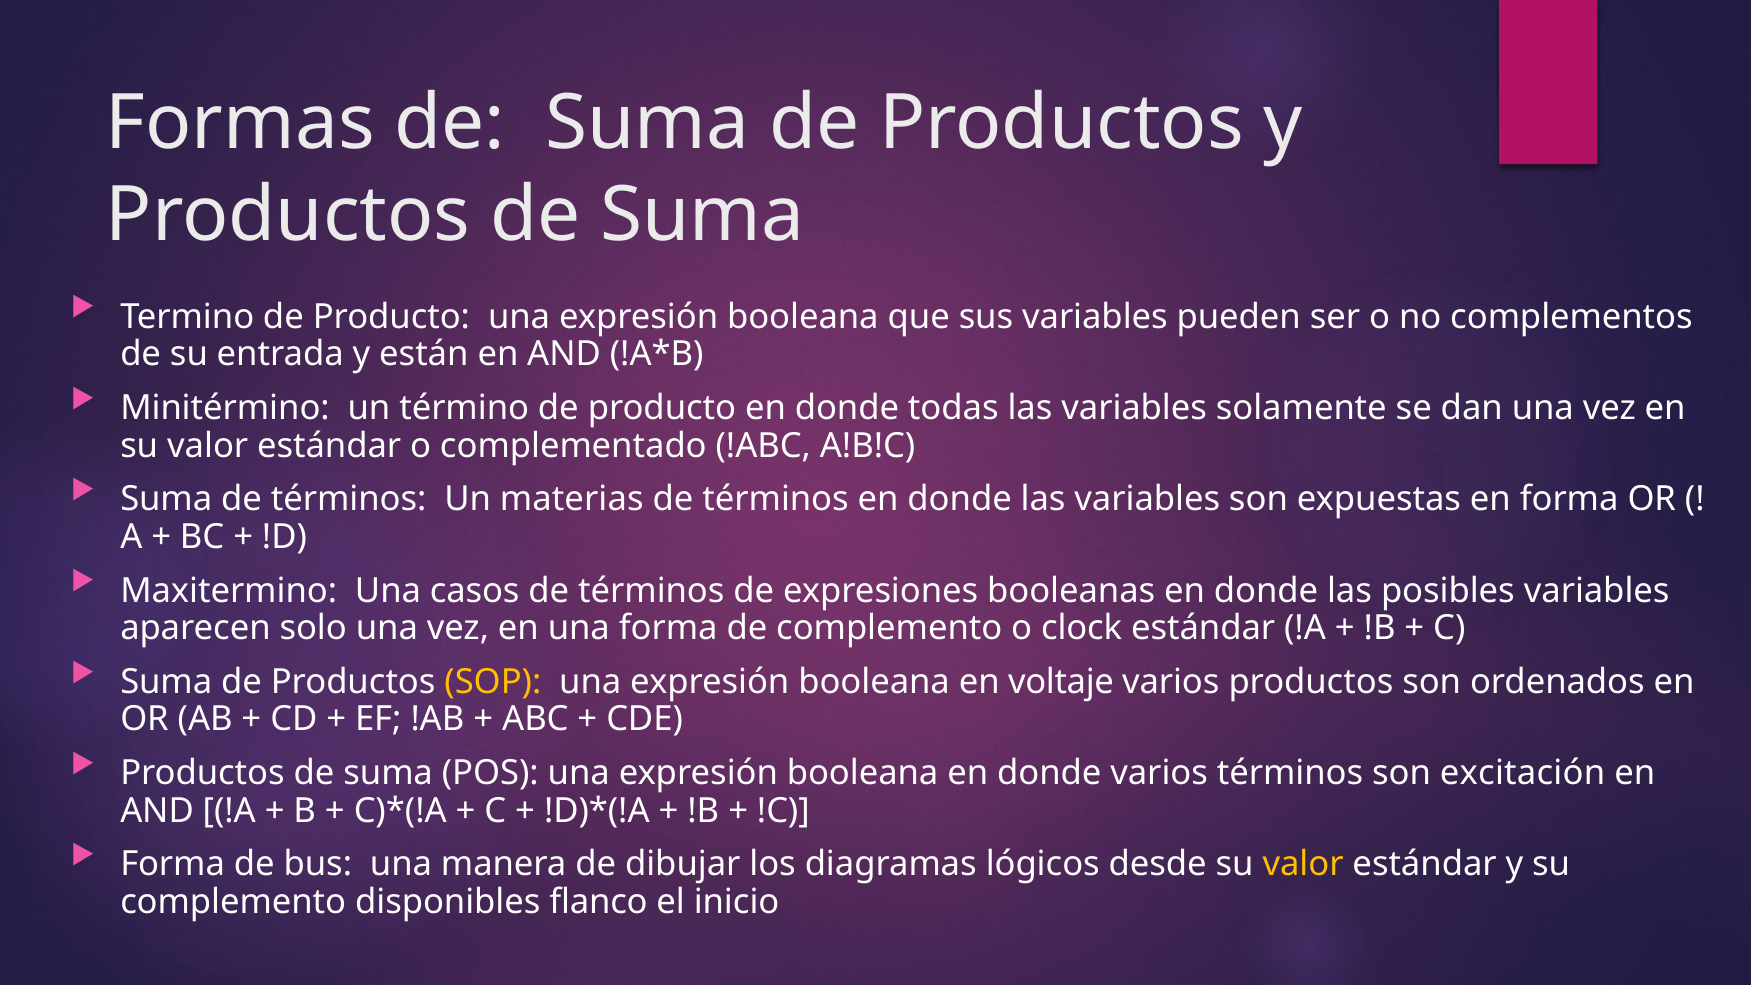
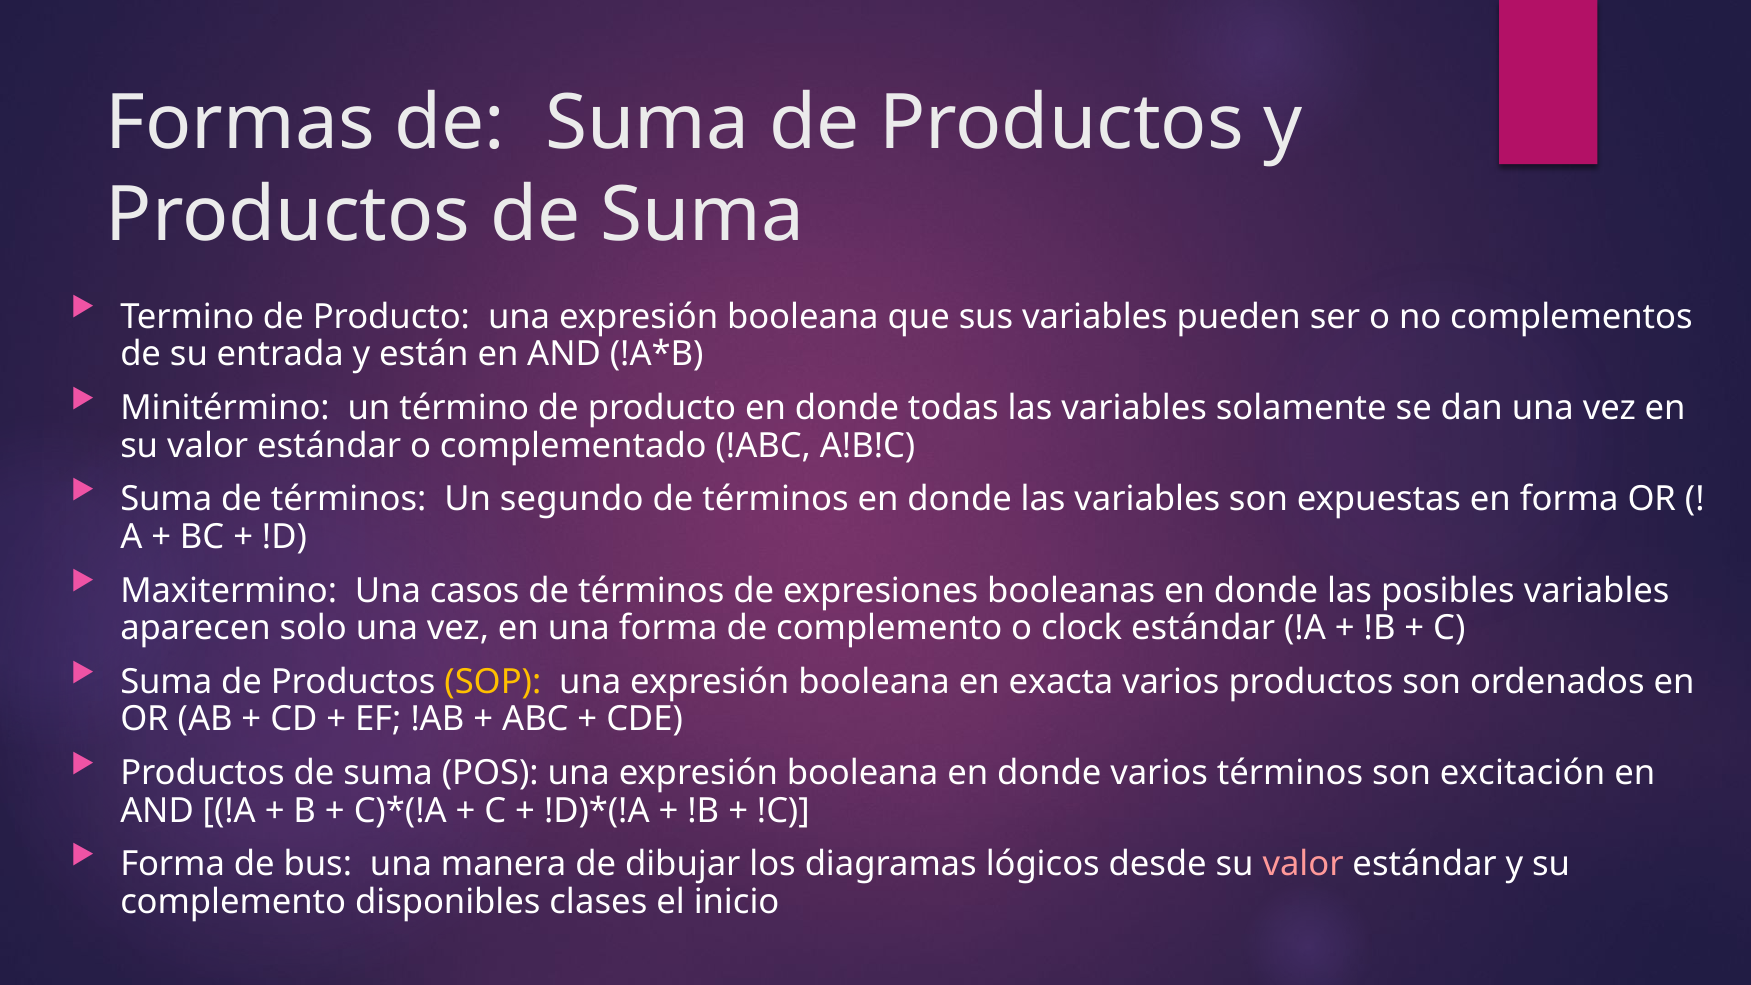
materias: materias -> segundo (572, 499)
voltaje: voltaje -> exacta (1061, 682)
valor colour: yellow -> pink (1303, 864)
flanco: flanco -> clases (598, 902)
